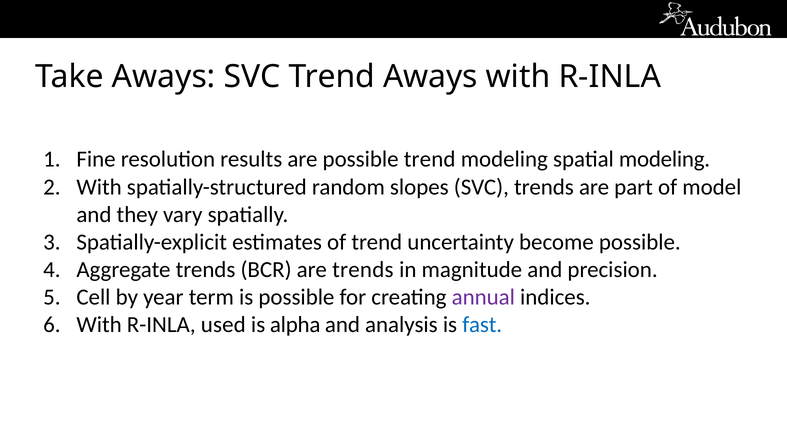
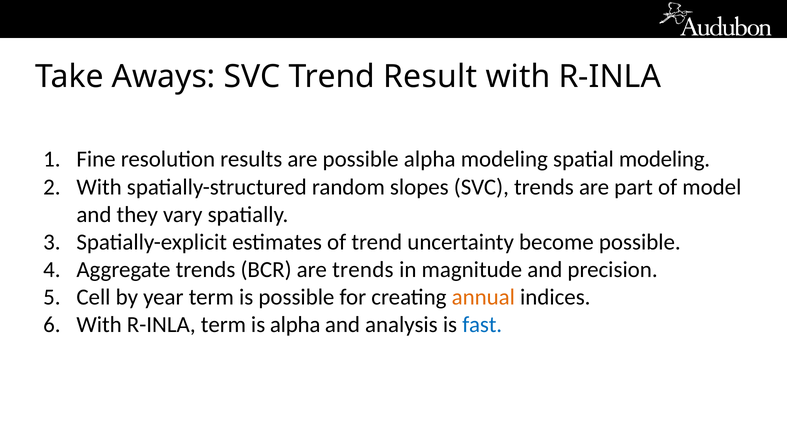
Trend Aways: Aways -> Result (430, 77)
possible trend: trend -> alpha (430, 159)
annual colour: purple -> orange (483, 297)
R-INLA used: used -> term (223, 325)
